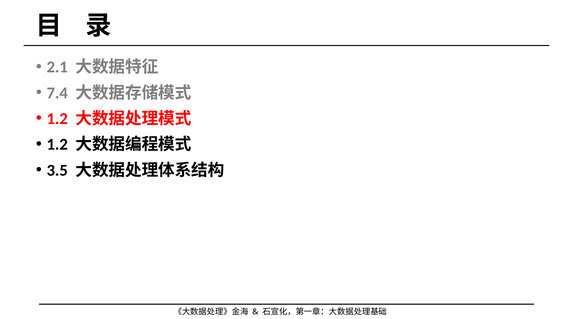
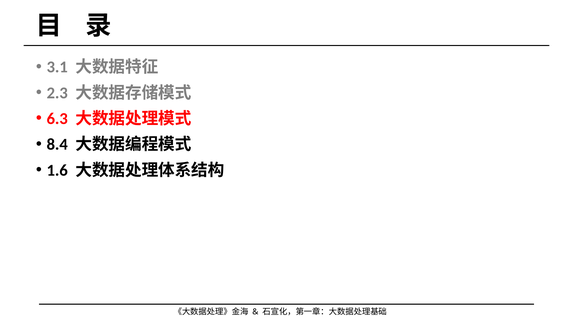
2.1: 2.1 -> 3.1 (57, 67)
7.4: 7.4 -> 2.3 (57, 93)
1.2: 1.2 -> 6.3 (57, 119)
1.2: 1.2 -> 8.4 (57, 145)
3.5: 3.5 -> 1.6 (57, 171)
